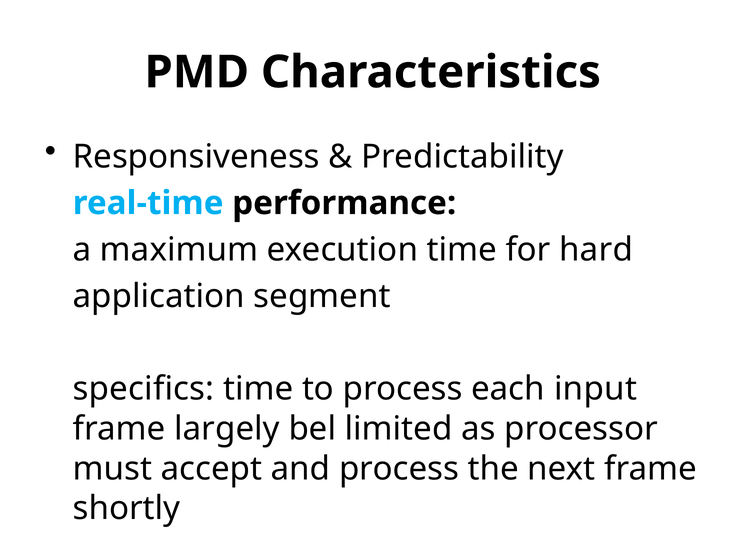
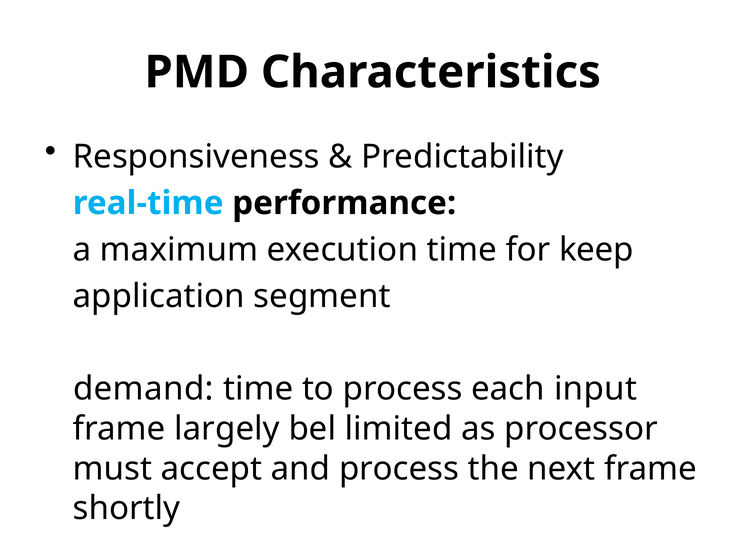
hard: hard -> keep (596, 249)
specifics: specifics -> demand (143, 389)
